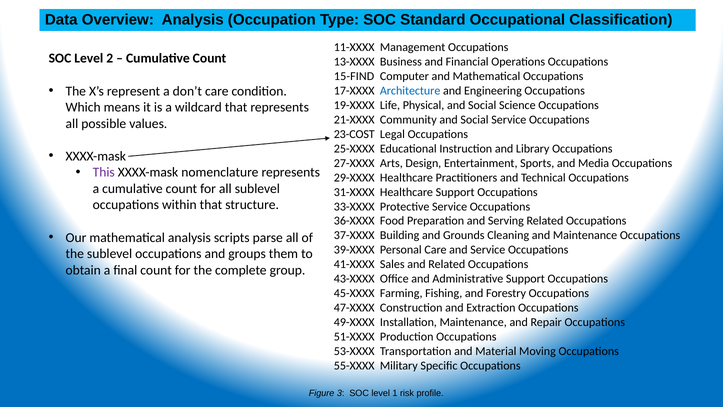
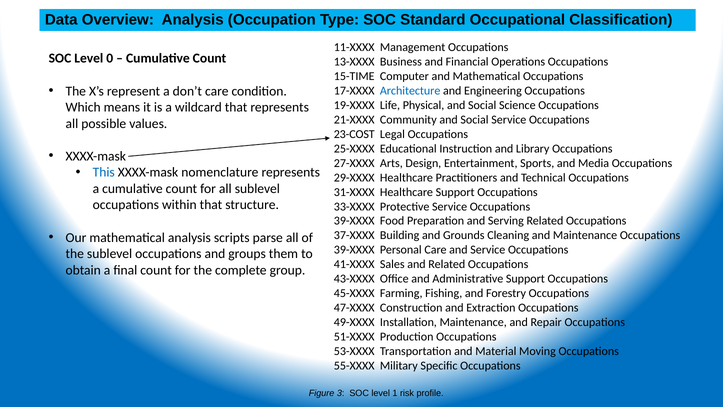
2: 2 -> 0 (110, 58)
15-FIND: 15-FIND -> 15-TIME (354, 76)
This colour: purple -> blue (104, 172)
36-XXXX: 36-XXXX -> 39-XXXX (354, 221)
